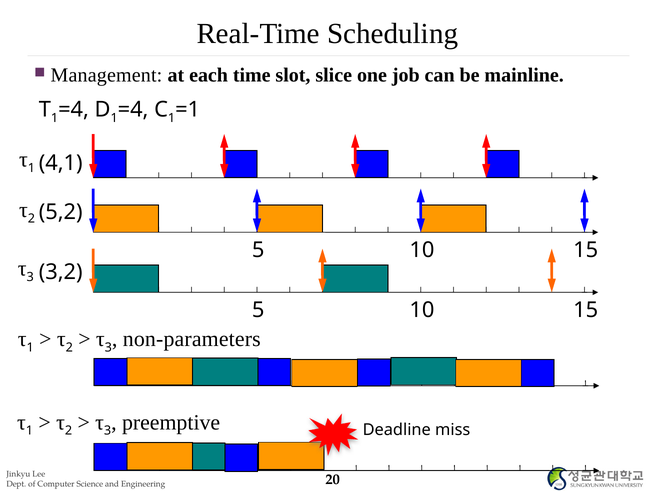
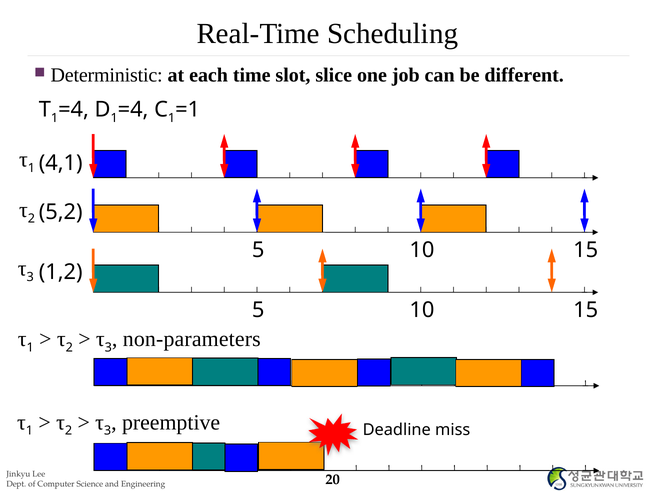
Management: Management -> Deterministic (107, 75)
mainline: mainline -> different (524, 75)
3,2: 3,2 -> 1,2 (61, 272)
